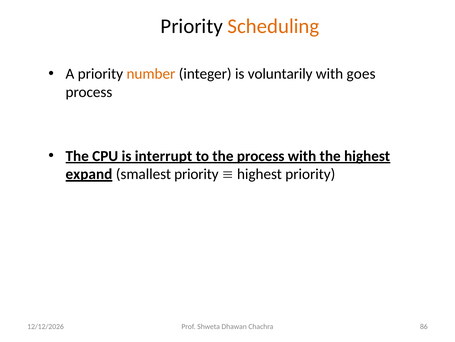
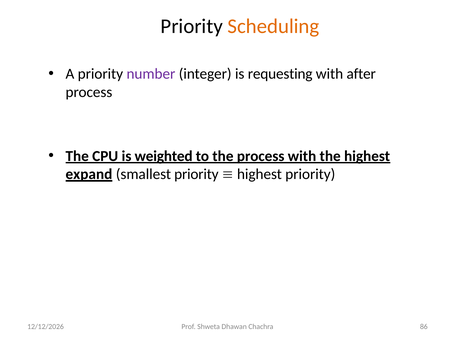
number colour: orange -> purple (151, 74)
voluntarily: voluntarily -> requesting (280, 74)
goes: goes -> after (361, 74)
interrupt: interrupt -> weighted (164, 156)
